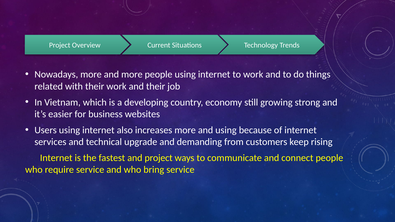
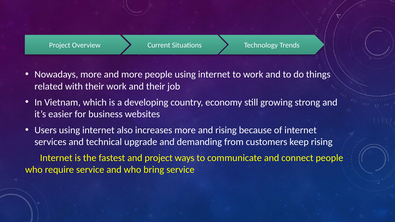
and using: using -> rising (226, 130)
